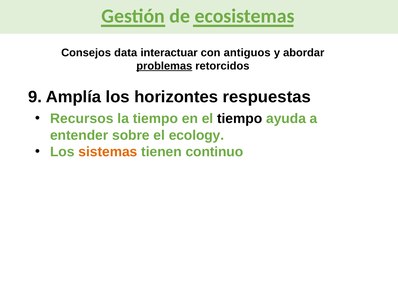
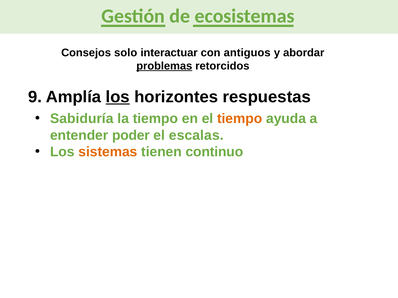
data: data -> solo (126, 53)
los underline: none -> present (118, 97)
Recursos: Recursos -> Sabiduría (82, 119)
tiempo colour: black -> orange (240, 119)
sobre: sobre -> poder (131, 135)
ecology: ecology -> escalas (196, 135)
